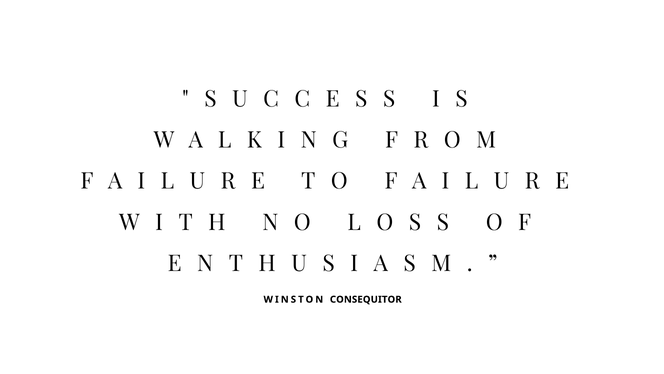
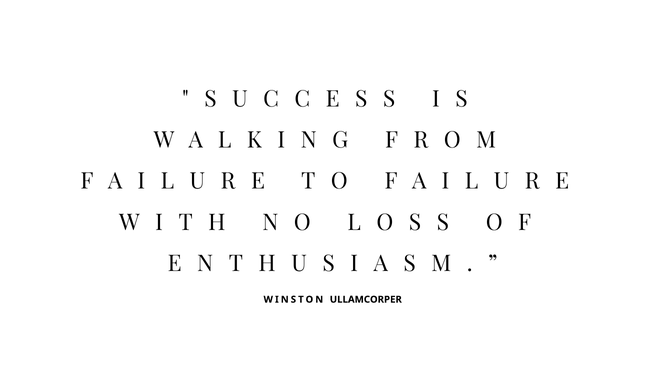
CONSEQUITOR: CONSEQUITOR -> ULLAMCORPER (366, 299)
